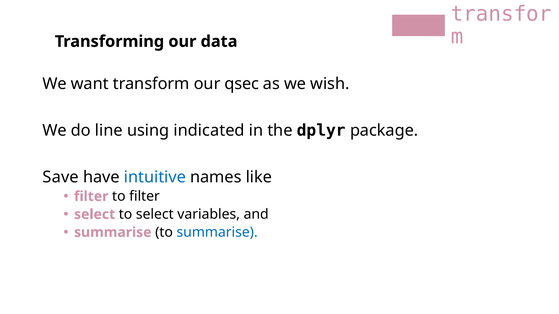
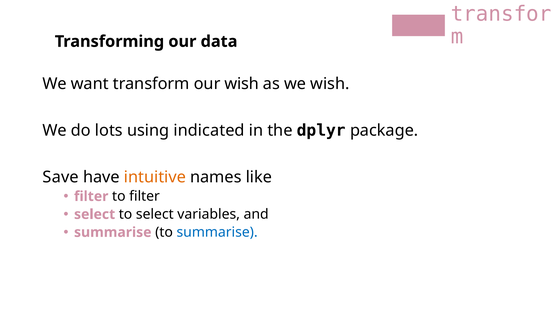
our qsec: qsec -> wish (242, 84)
line: line -> lots (109, 131)
intuitive colour: blue -> orange (155, 177)
